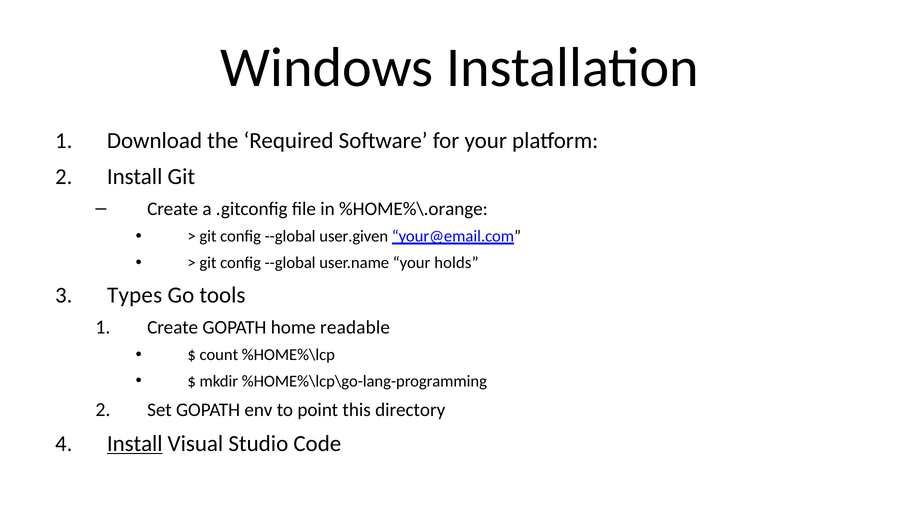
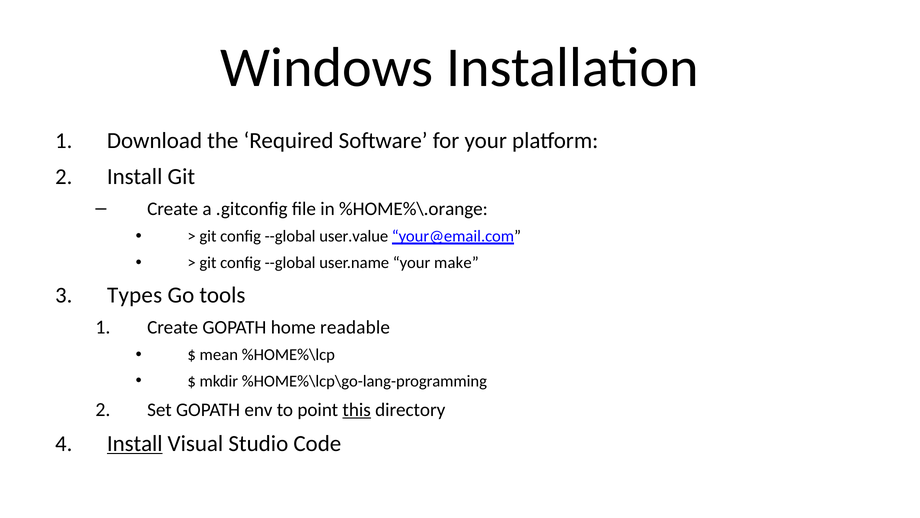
user.given: user.given -> user.value (354, 236)
holds: holds -> make (456, 263)
count: count -> mean (219, 355)
this underline: none -> present (357, 409)
